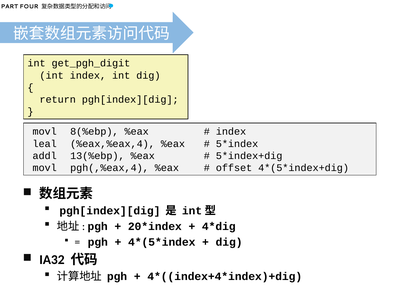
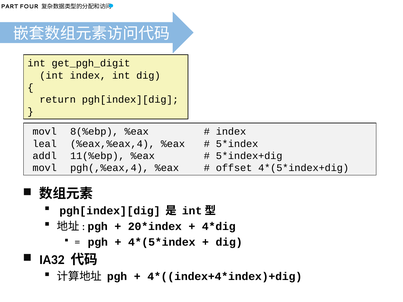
13(%ebp: 13(%ebp -> 11(%ebp (97, 156)
